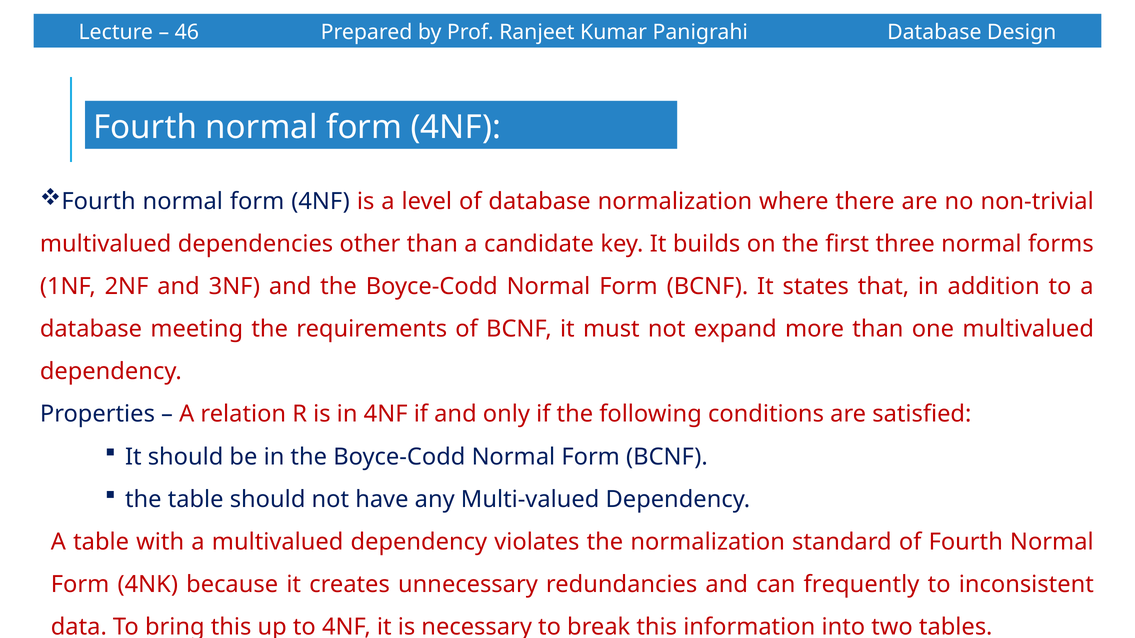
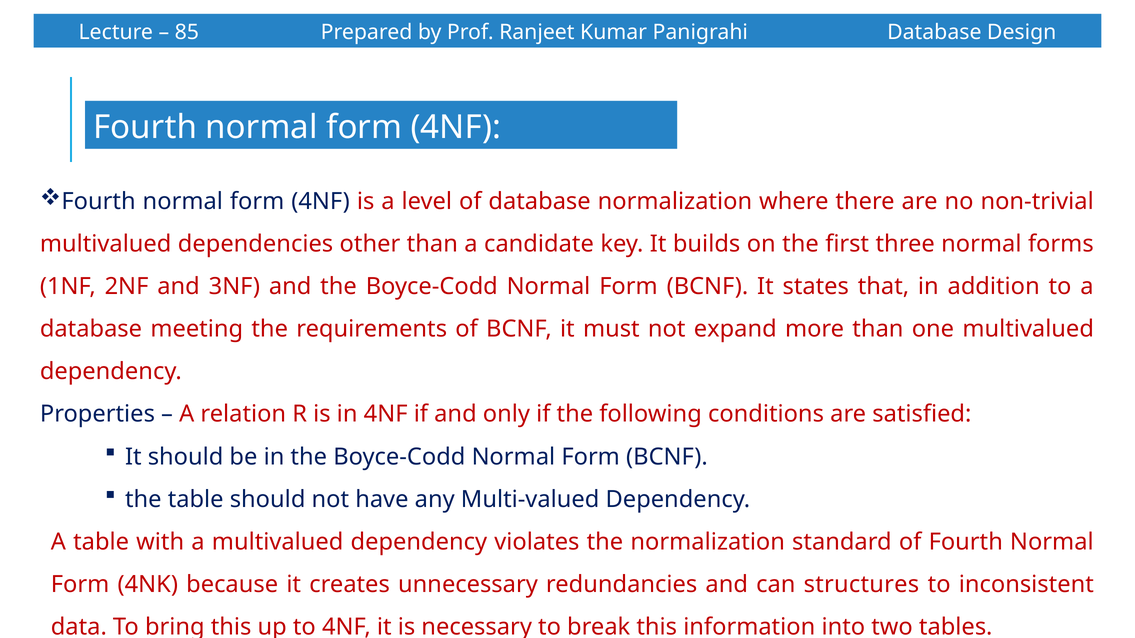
46: 46 -> 85 (187, 32)
frequently: frequently -> structures (861, 585)
